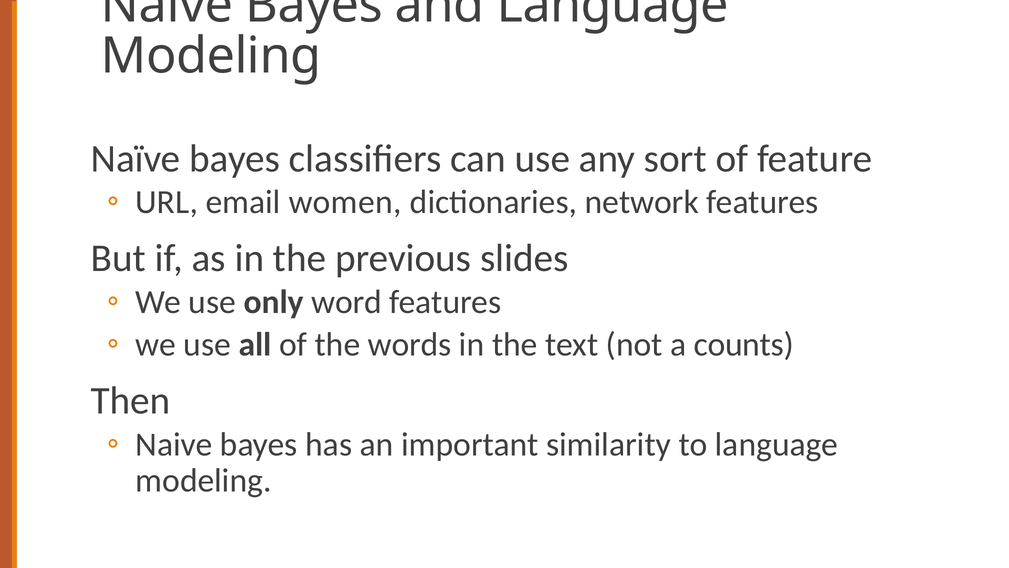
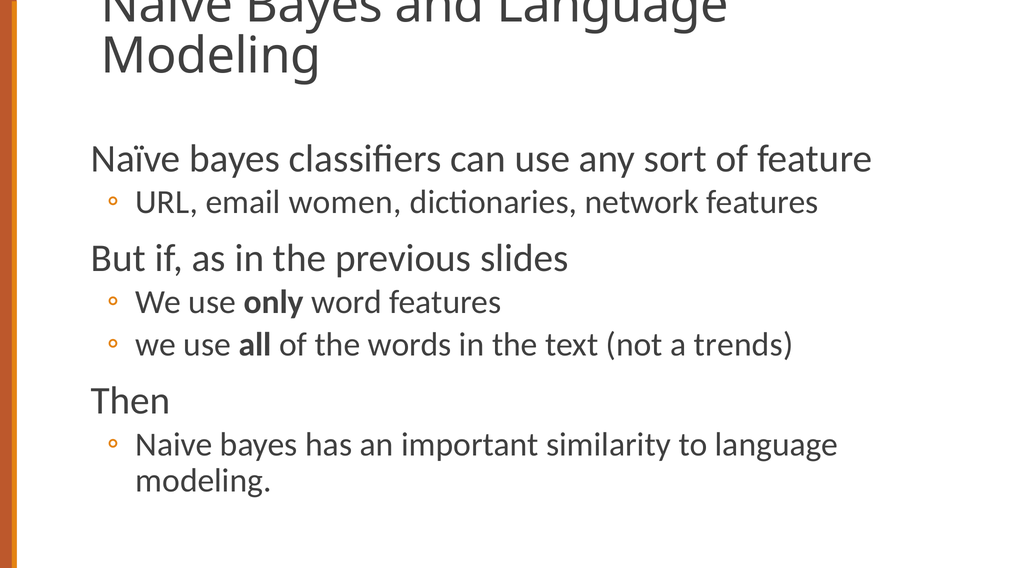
counts: counts -> trends (744, 344)
